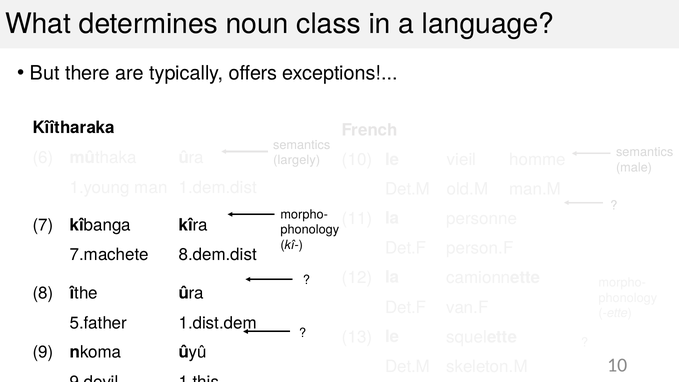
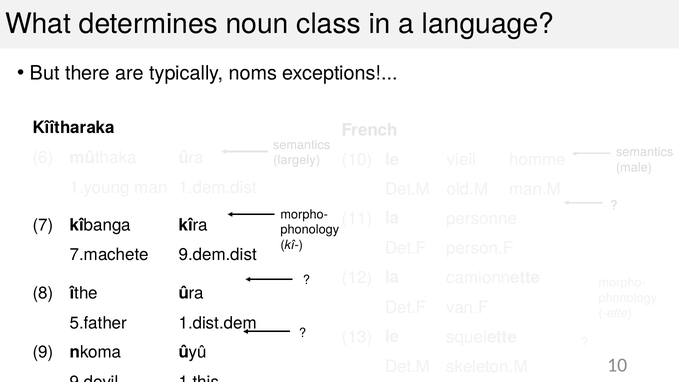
offers: offers -> noms (253, 73)
8.dem.dist: 8.dem.dist -> 9.dem.dist (218, 255)
